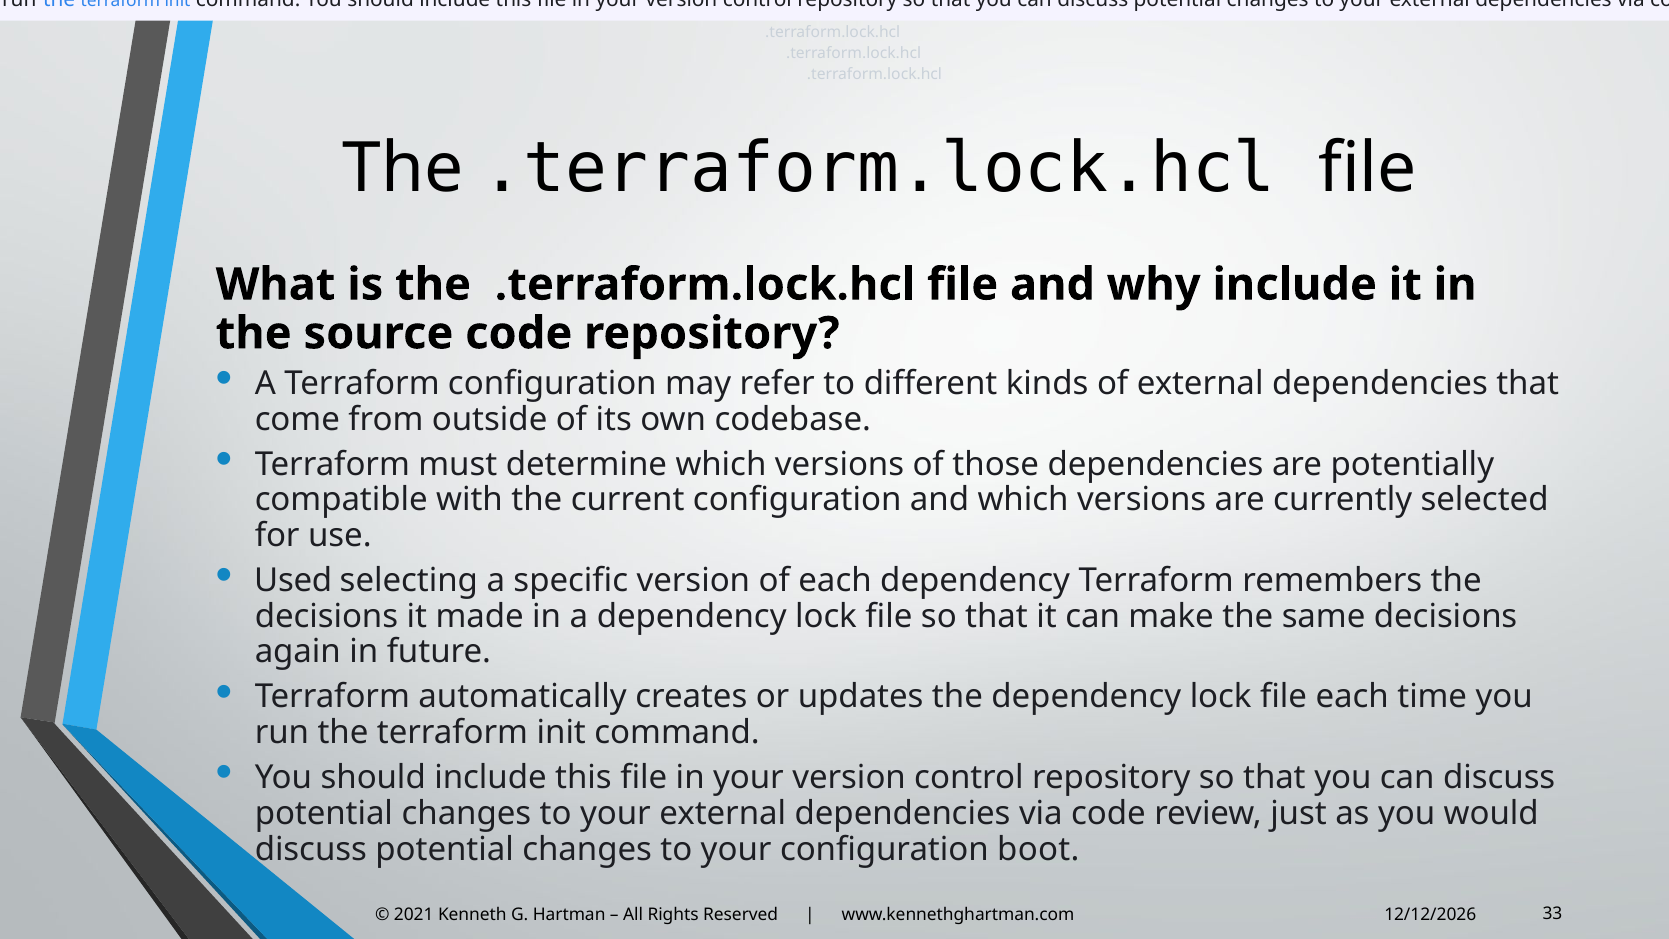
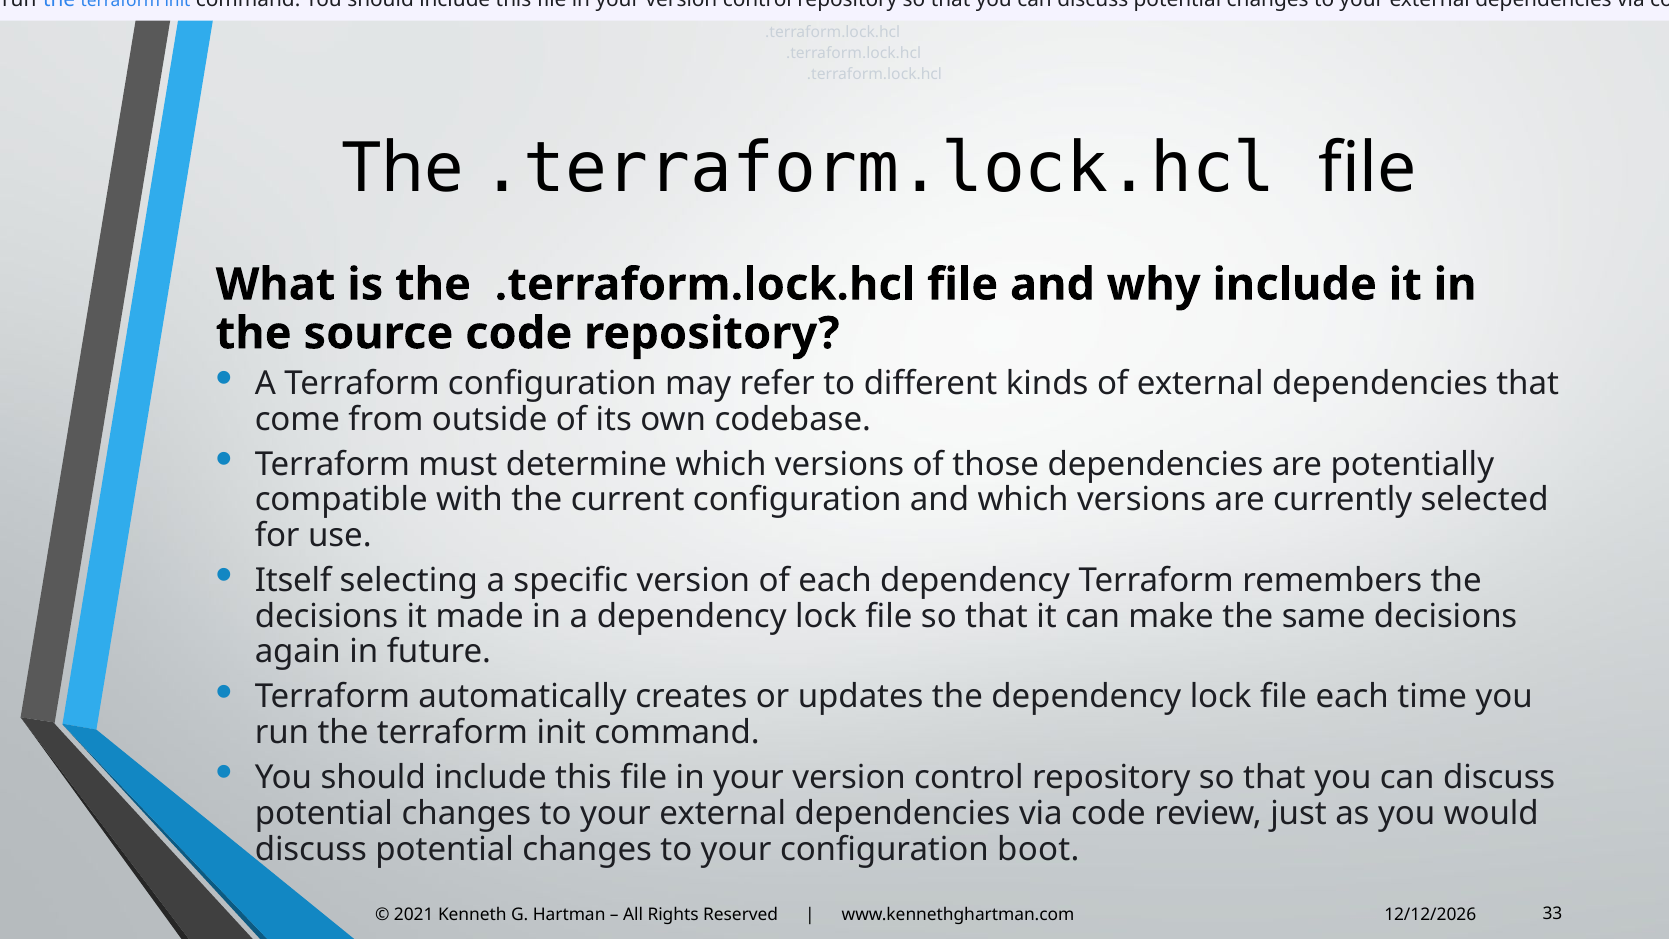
Used: Used -> Itself (293, 581)
